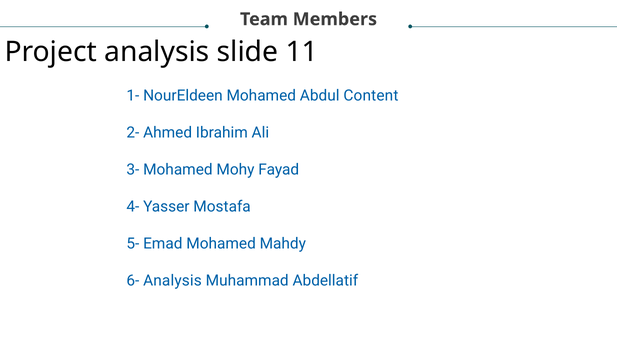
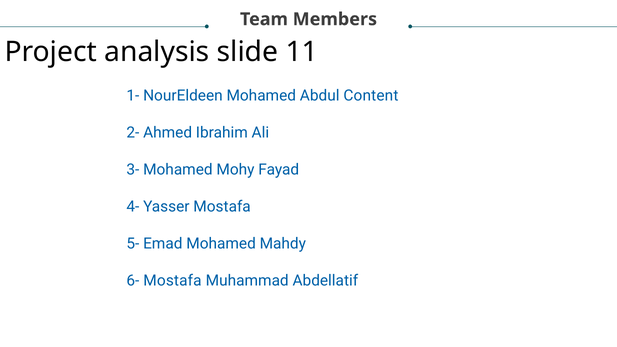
6- Analysis: Analysis -> Mostafa (172, 281)
